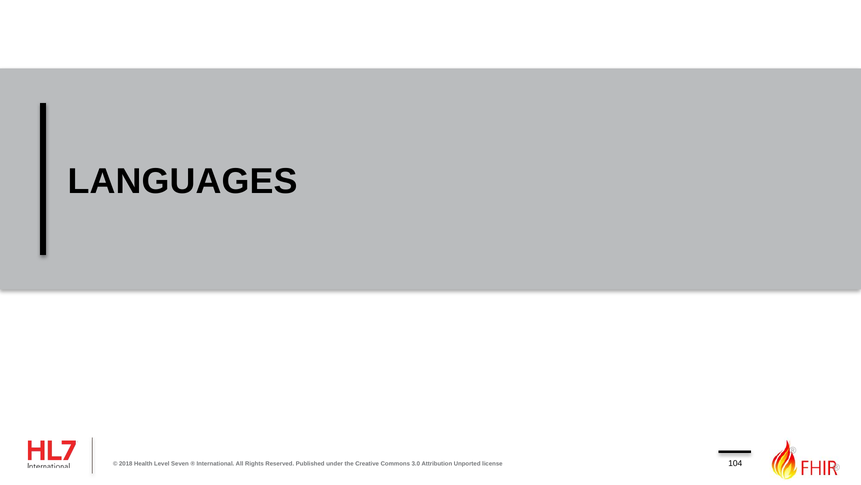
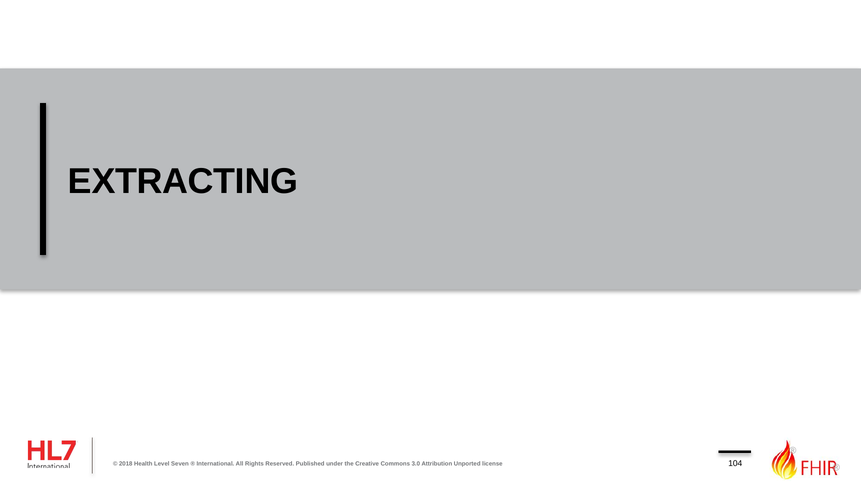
LANGUAGES: LANGUAGES -> EXTRACTING (183, 181)
